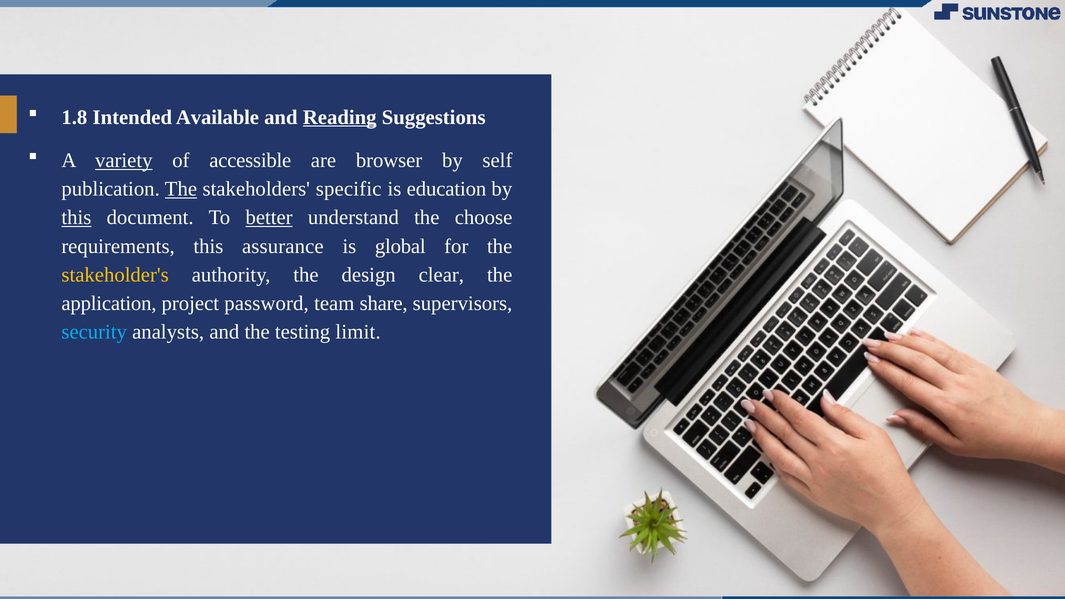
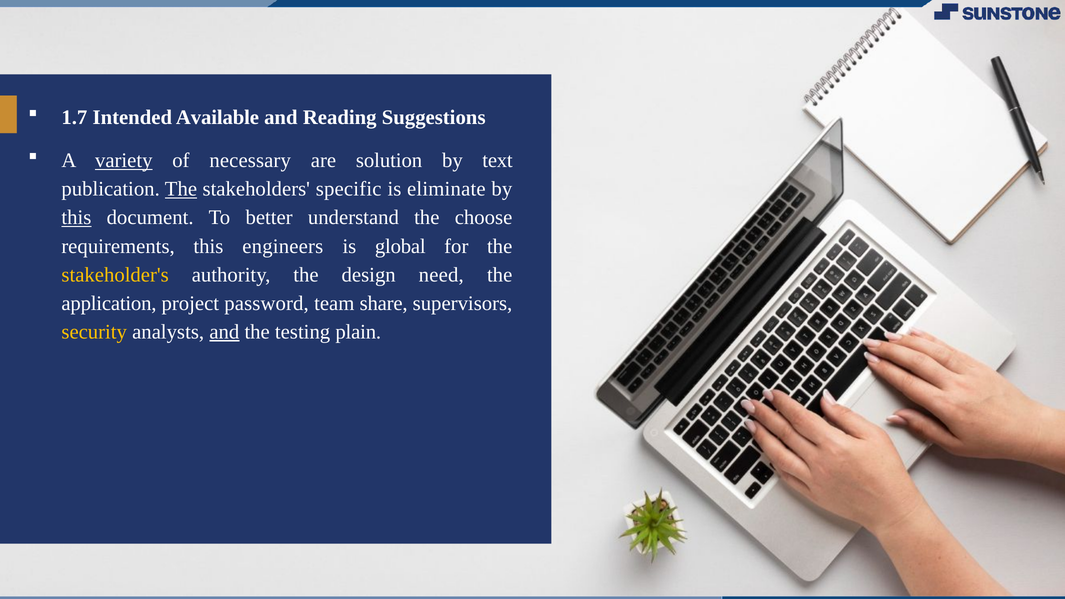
1.8: 1.8 -> 1.7 (74, 117)
Reading underline: present -> none (340, 117)
accessible: accessible -> necessary (250, 161)
browser: browser -> solution (389, 161)
self: self -> text (498, 161)
education: education -> eliminate (446, 189)
better underline: present -> none (269, 218)
assurance: assurance -> engineers (283, 246)
clear: clear -> need (441, 275)
security colour: light blue -> yellow (94, 332)
and underline: none -> present (224, 332)
limit: limit -> plain (358, 332)
